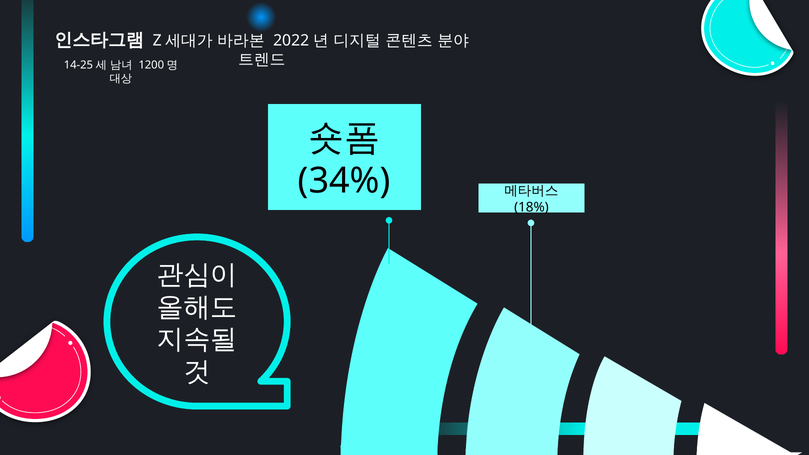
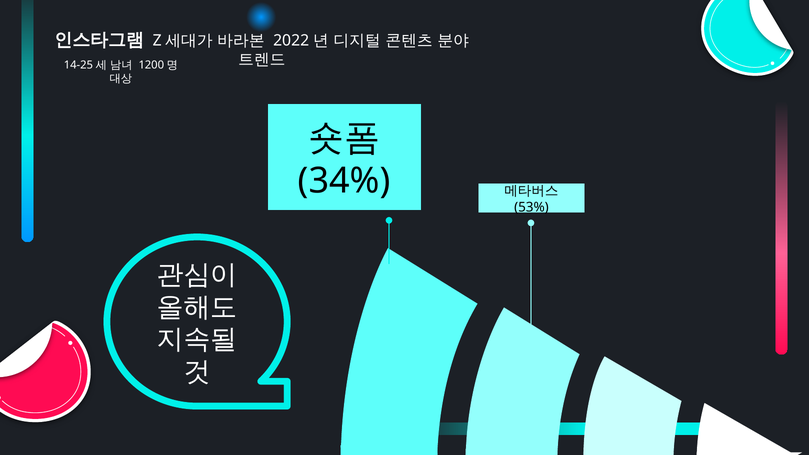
18%: 18% -> 53% (531, 207)
